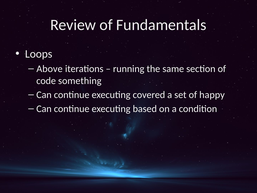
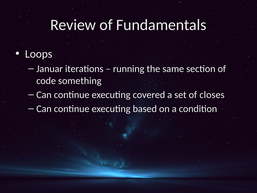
Above: Above -> Januar (50, 69)
happy: happy -> closes (212, 95)
